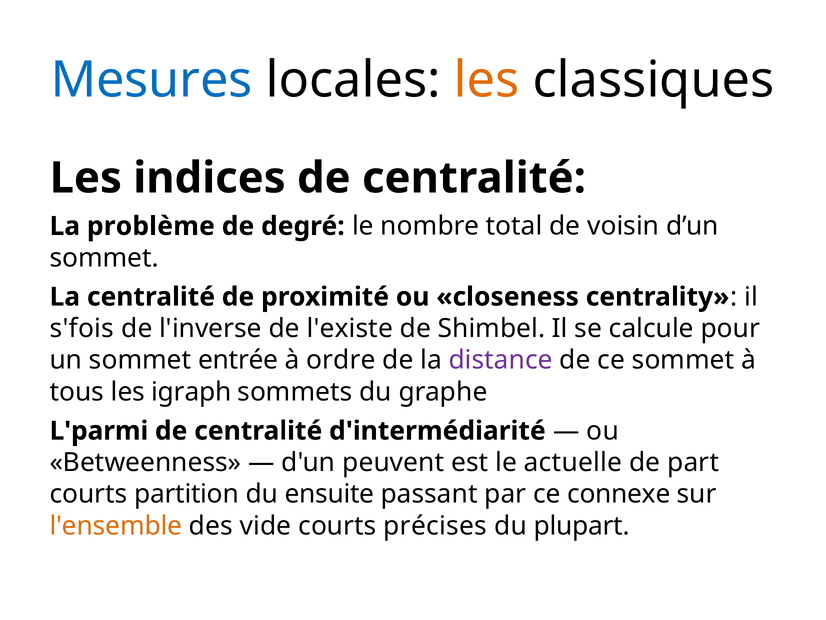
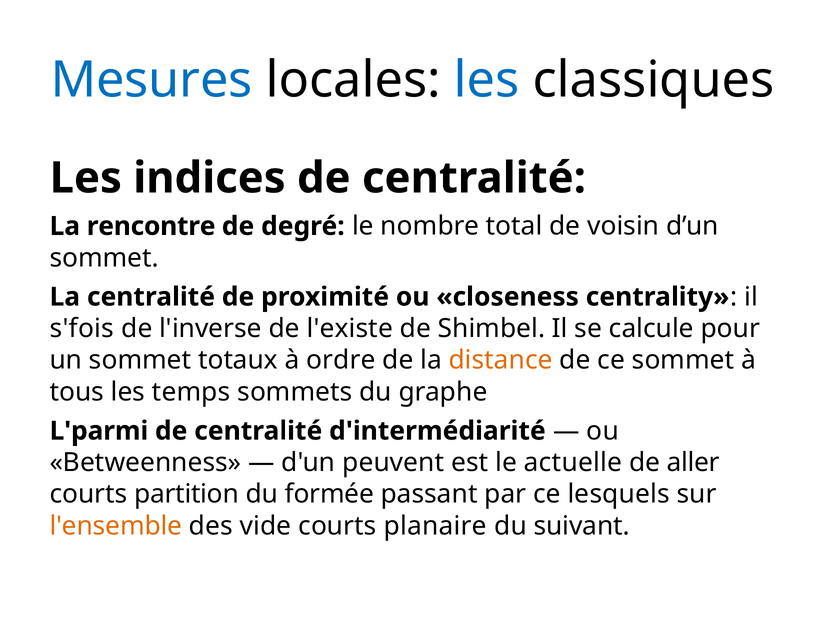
les colour: orange -> blue (487, 80)
problème: problème -> rencontre (151, 226)
entrée: entrée -> totaux (238, 360)
distance colour: purple -> orange (501, 360)
igraph: igraph -> temps (191, 392)
part: part -> aller (693, 462)
ensuite: ensuite -> formée (329, 494)
connexe: connexe -> lesquels (619, 494)
précises: précises -> planaire (435, 525)
plupart: plupart -> suivant (582, 525)
